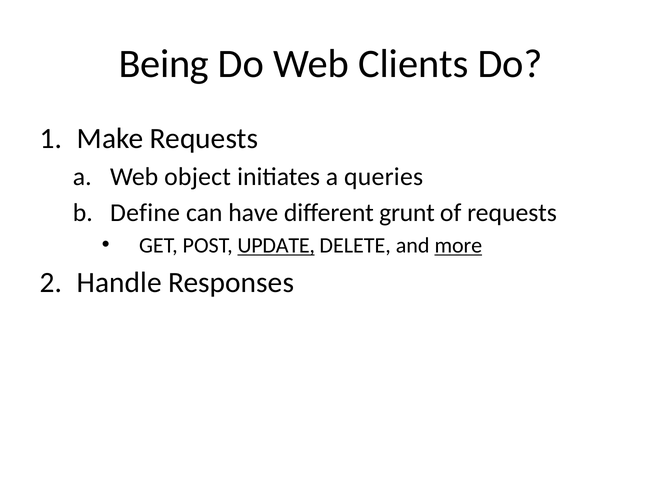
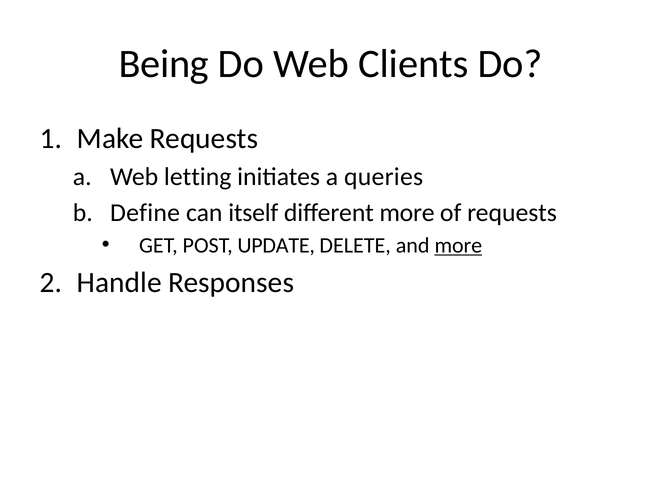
object: object -> letting (198, 177)
have: have -> itself (253, 213)
different grunt: grunt -> more (407, 213)
UPDATE underline: present -> none (276, 246)
